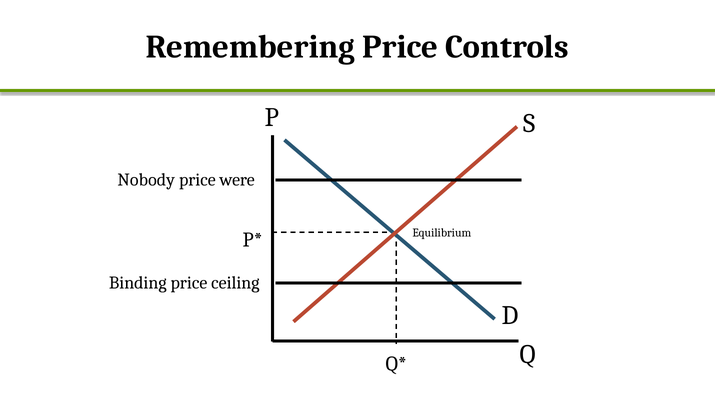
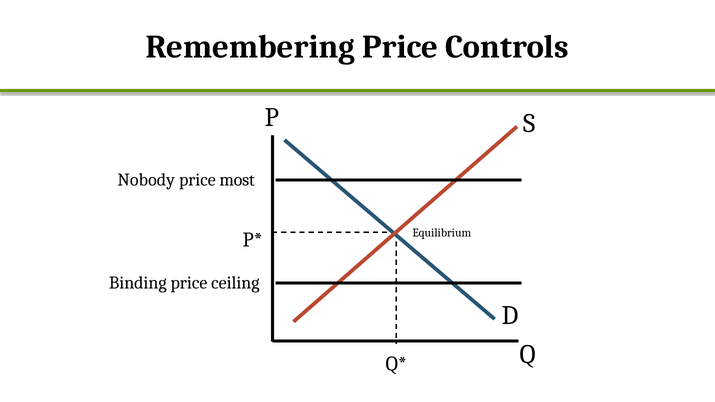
were: were -> most (237, 180)
